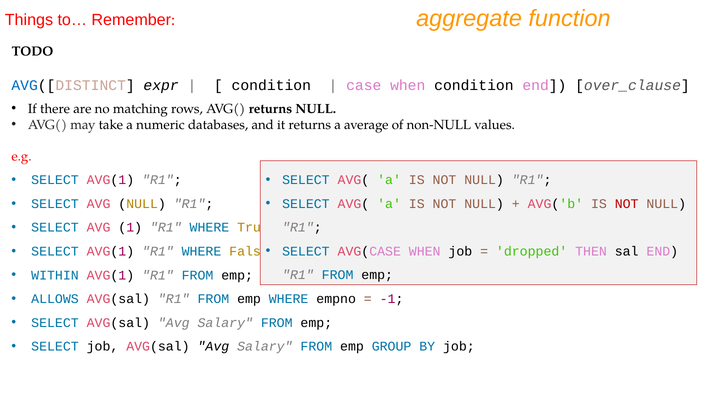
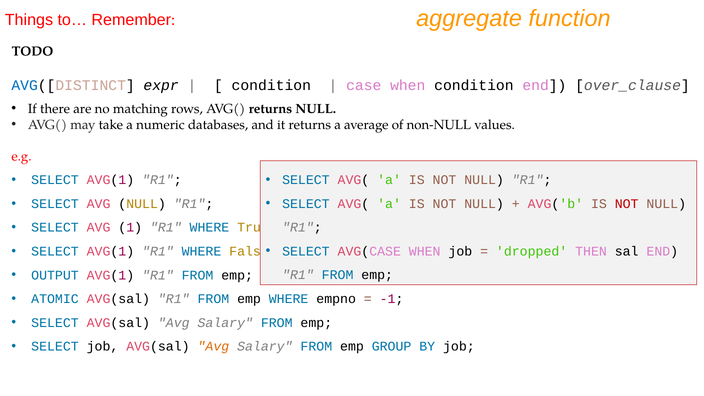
WITHIN: WITHIN -> OUTPUT (55, 275)
ALLOWS: ALLOWS -> ATOMIC (55, 299)
Avg colour: black -> orange (213, 346)
